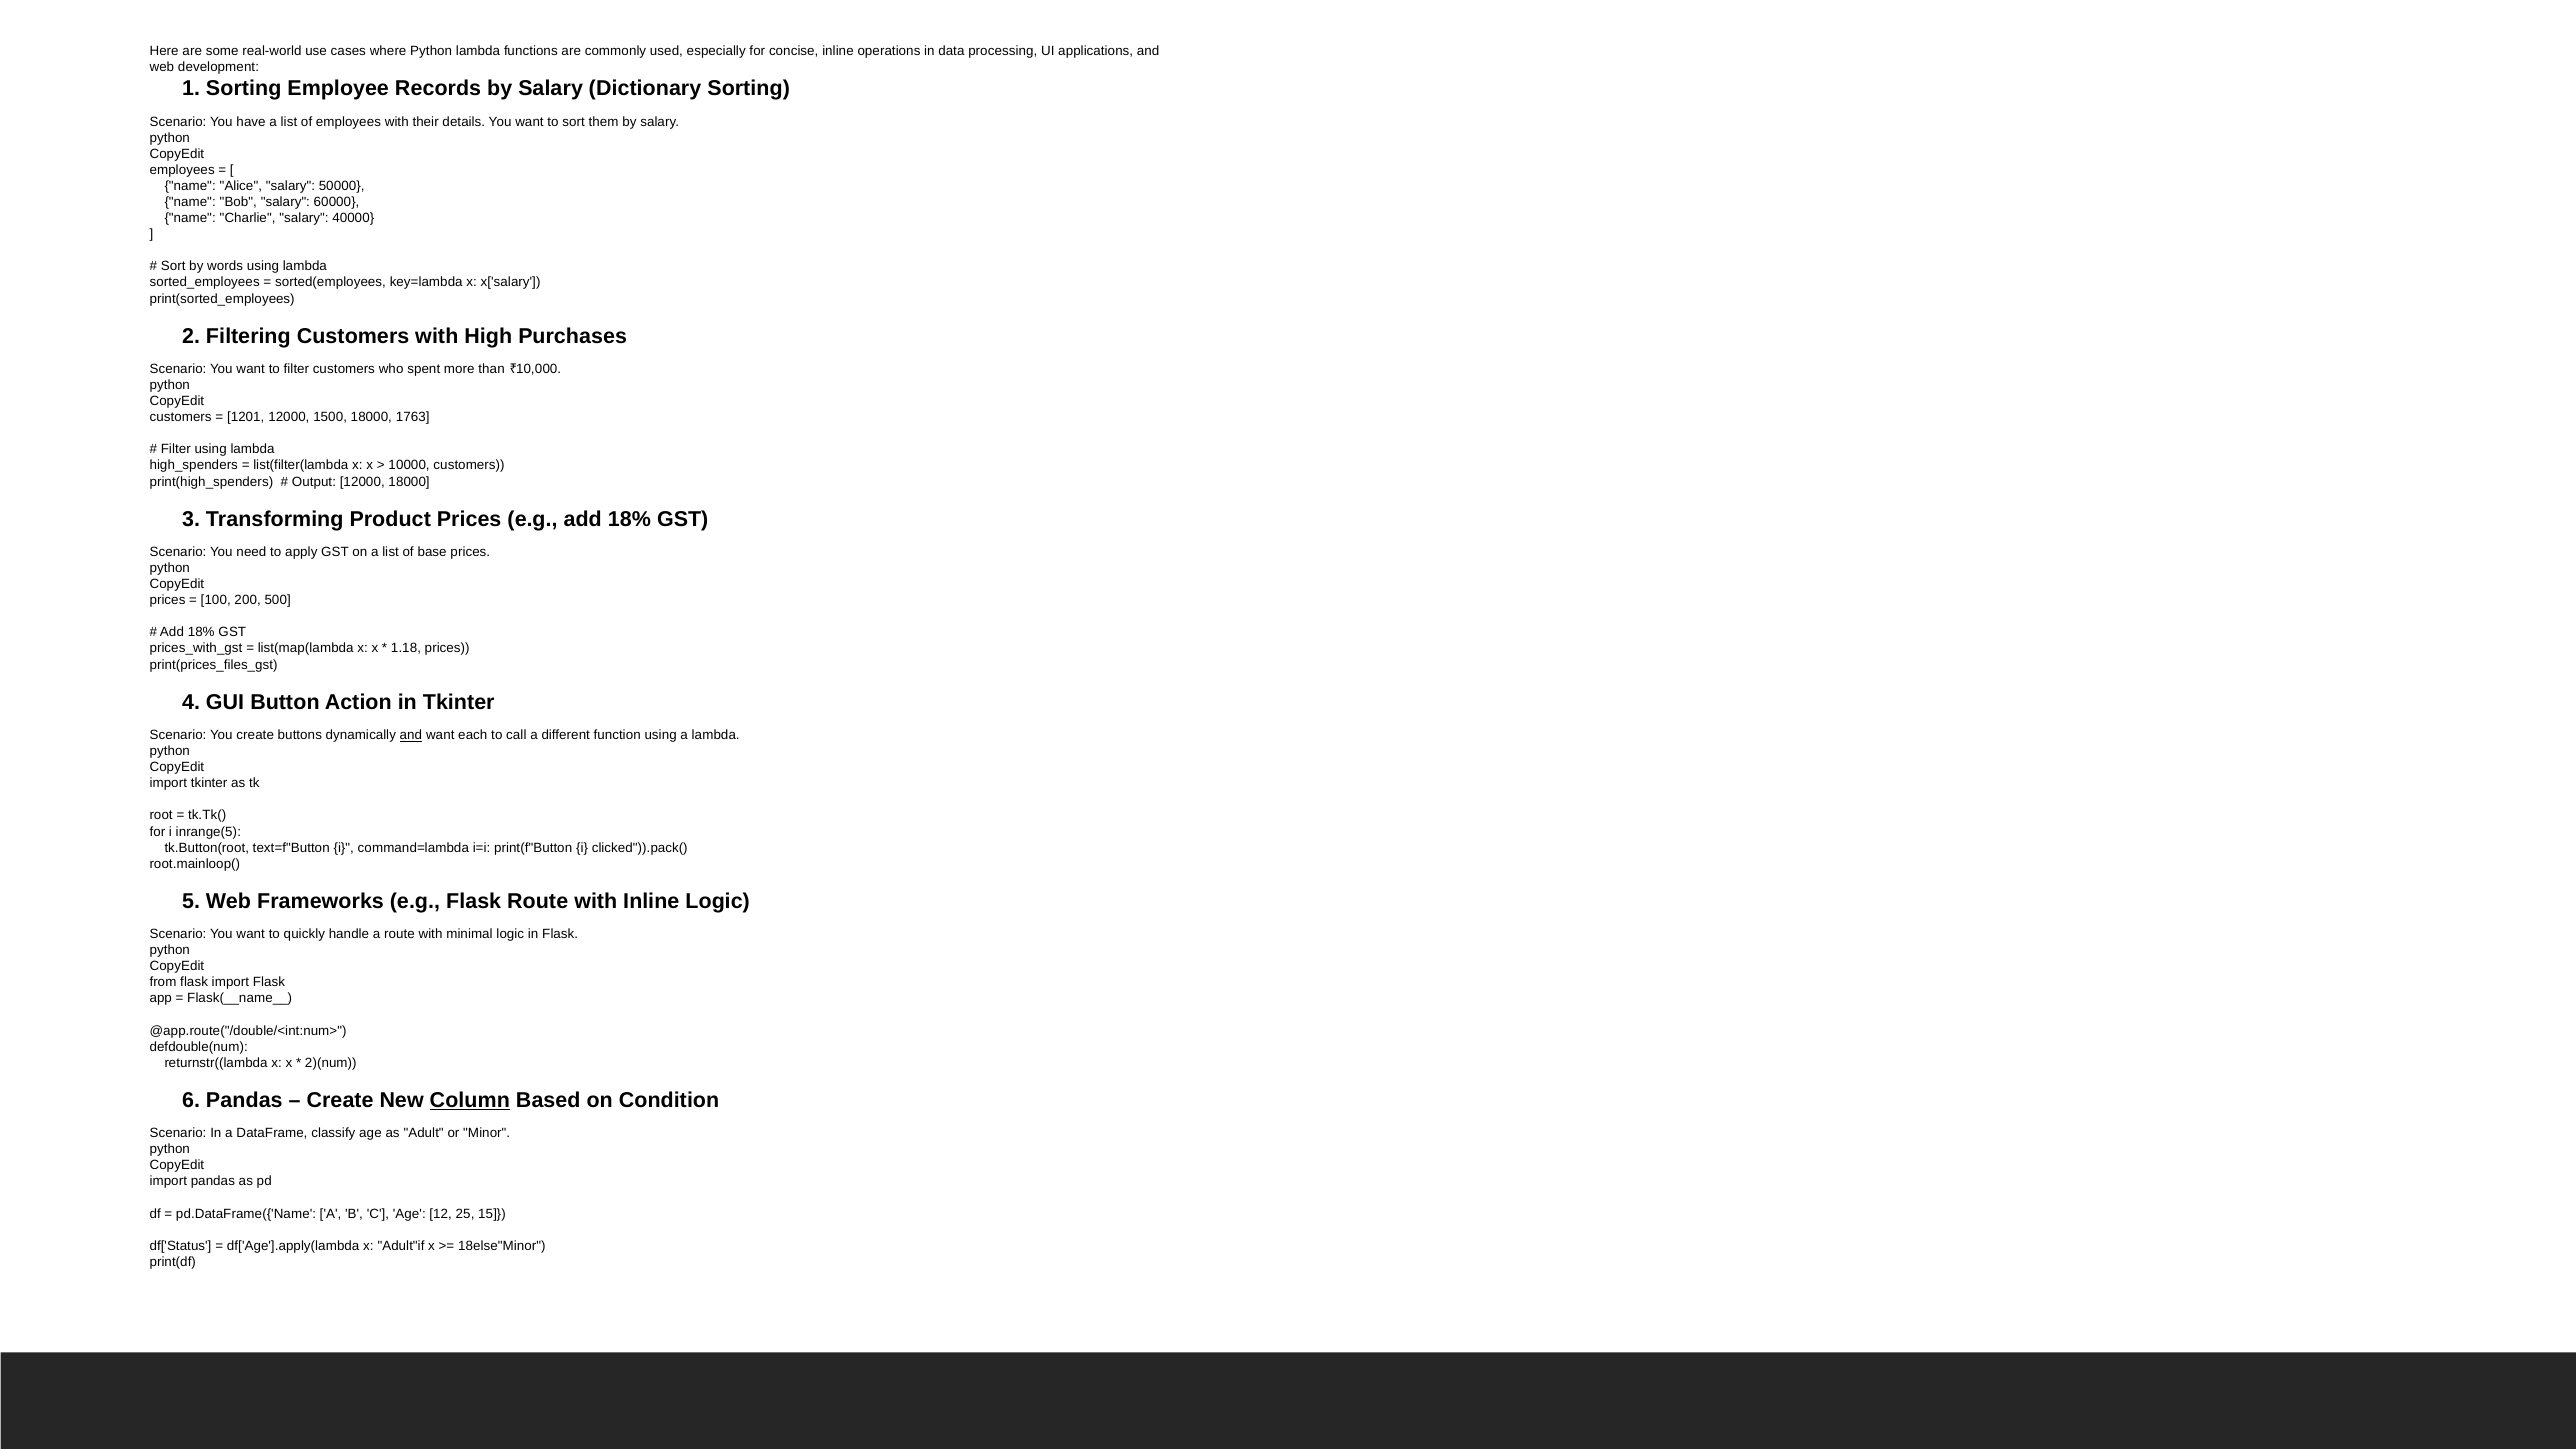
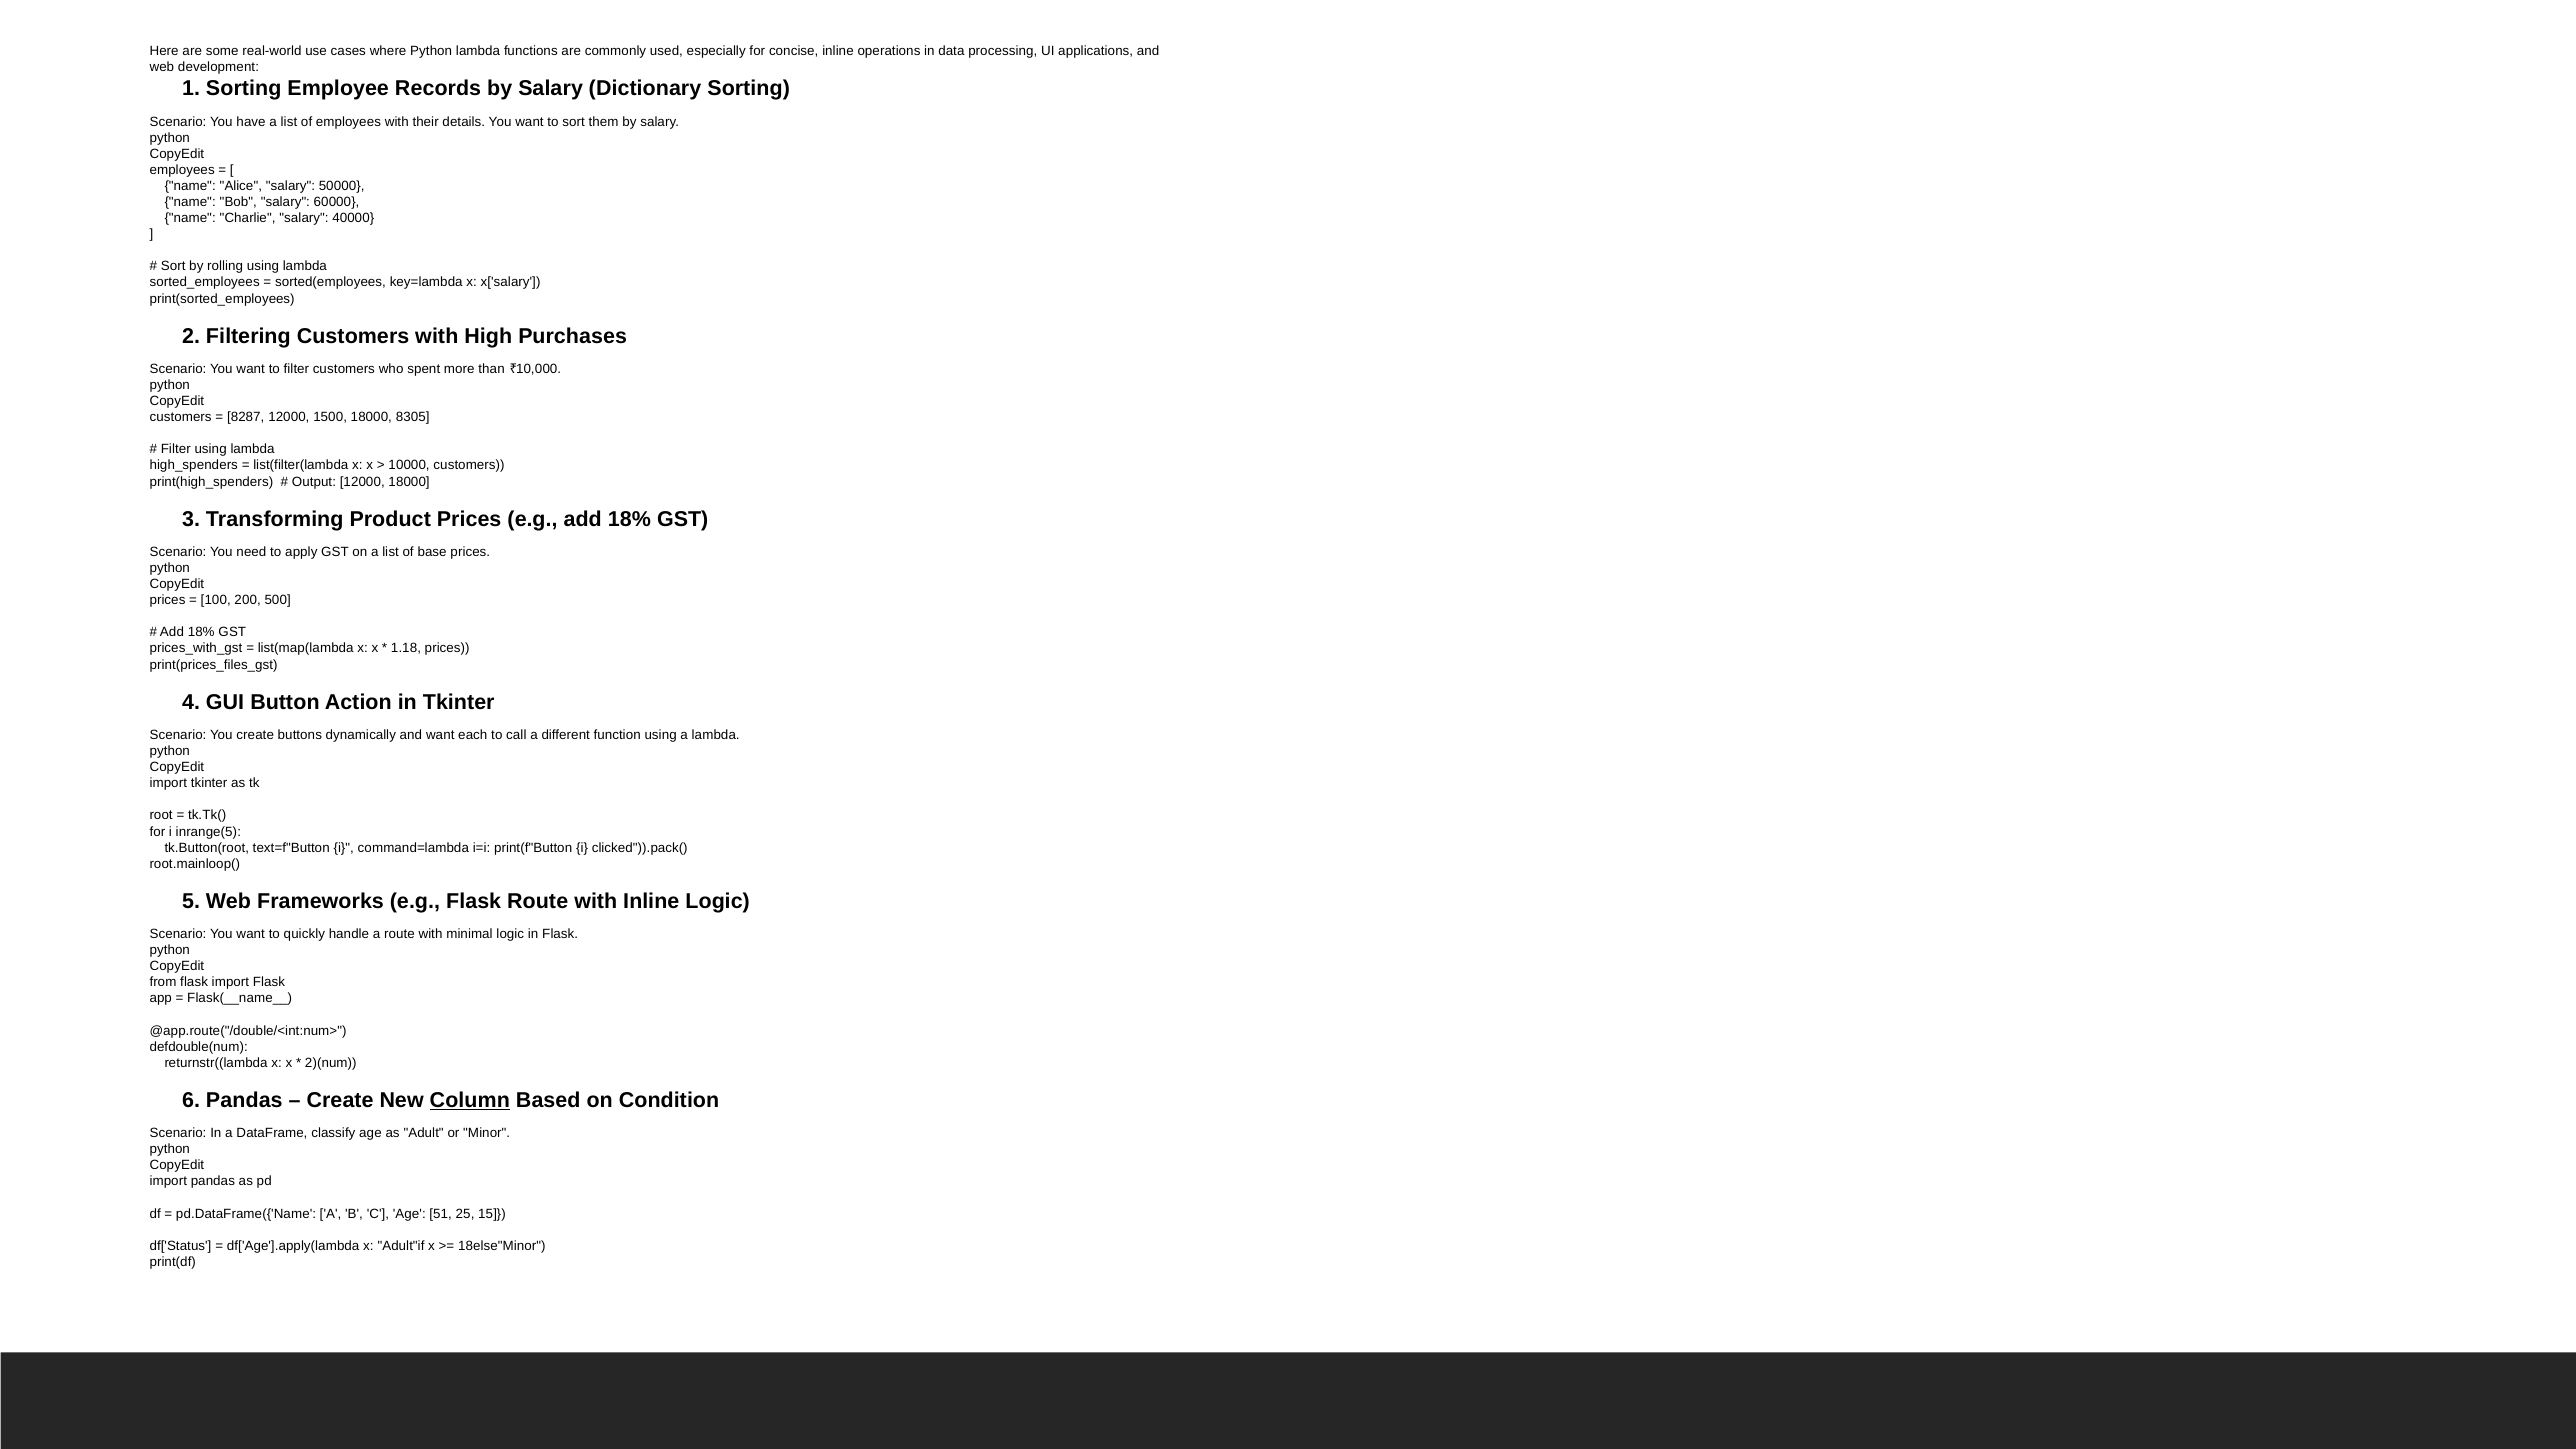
words: words -> rolling (225, 267)
1201: 1201 -> 8287 (246, 417)
1763: 1763 -> 8305 (413, 417)
and underline: present -> none (411, 735)
12: 12 -> 51 (441, 1214)
